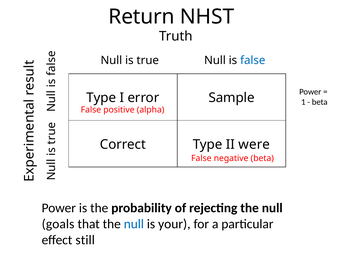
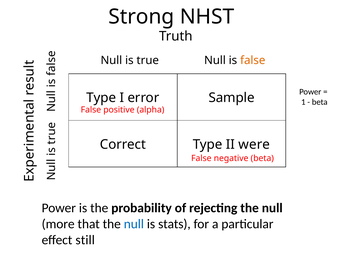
Return: Return -> Strong (141, 17)
false colour: blue -> orange (253, 60)
goals: goals -> more (58, 224)
your: your -> stats (174, 224)
